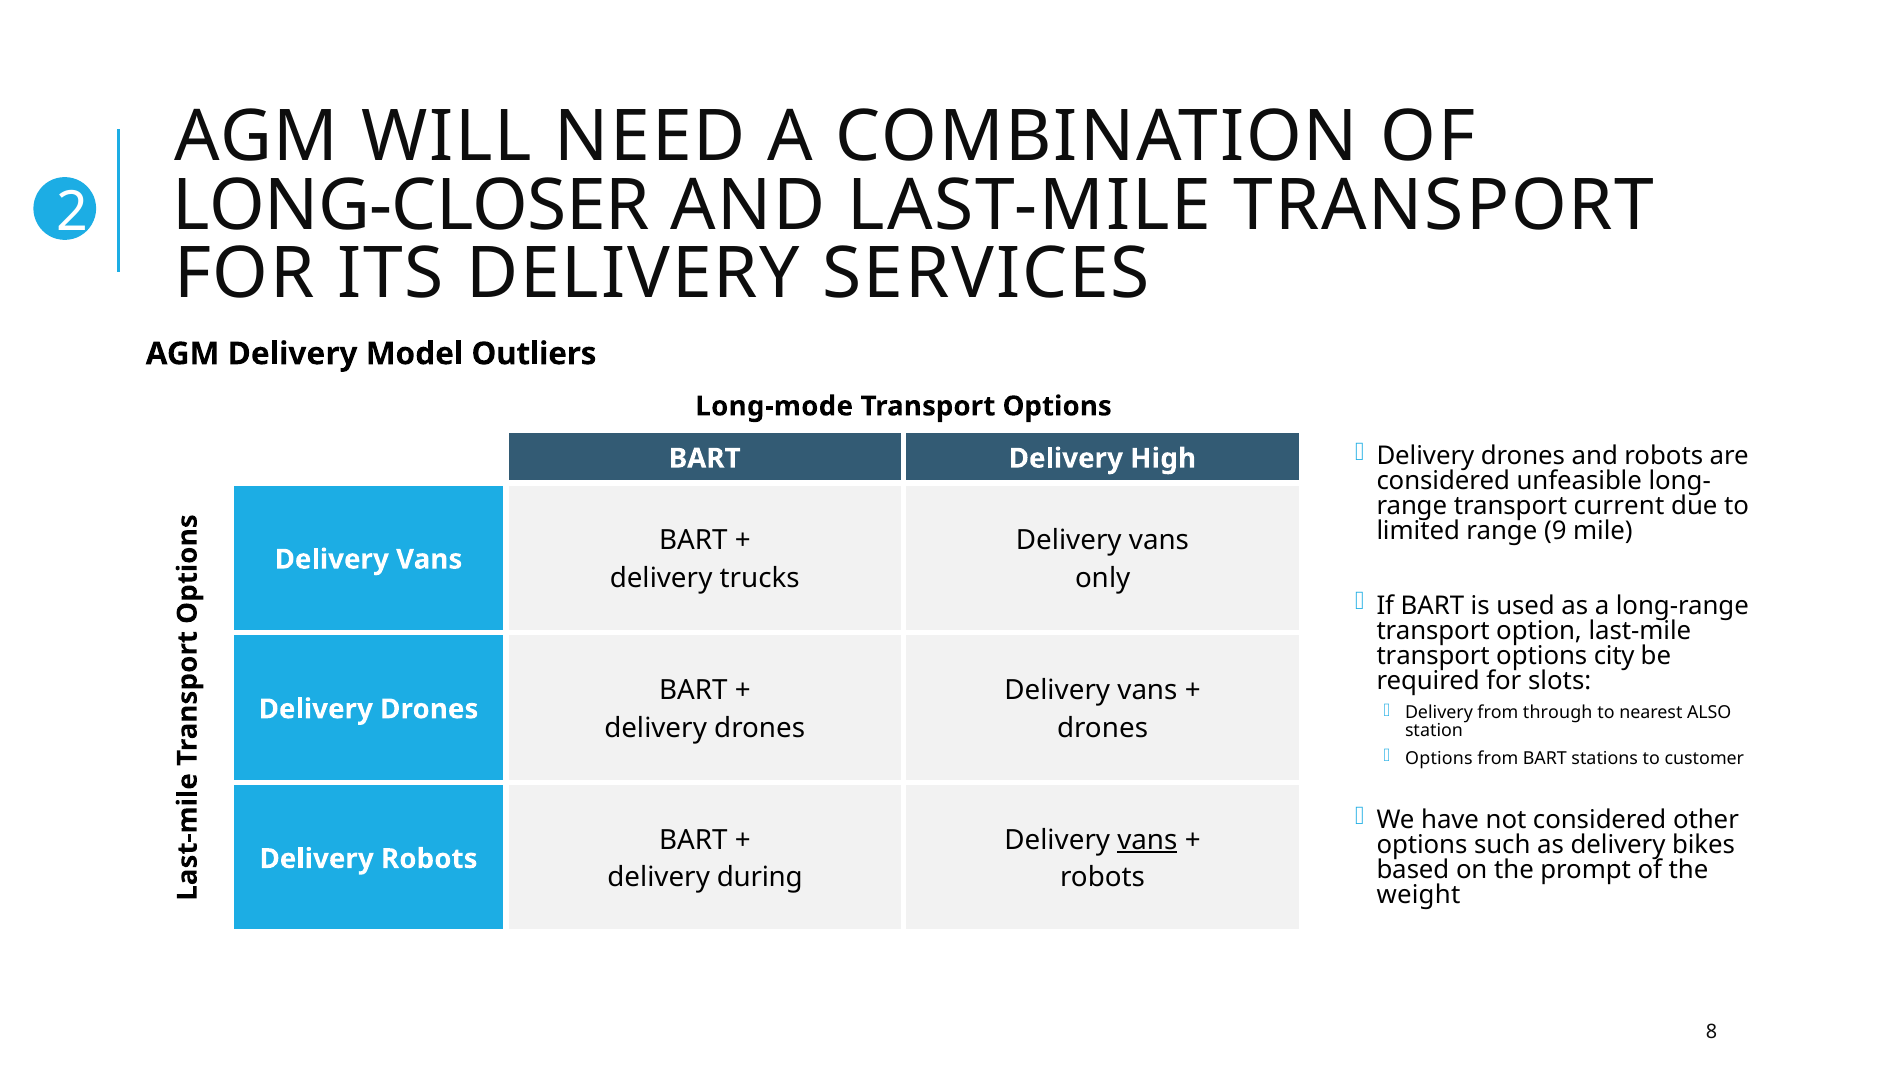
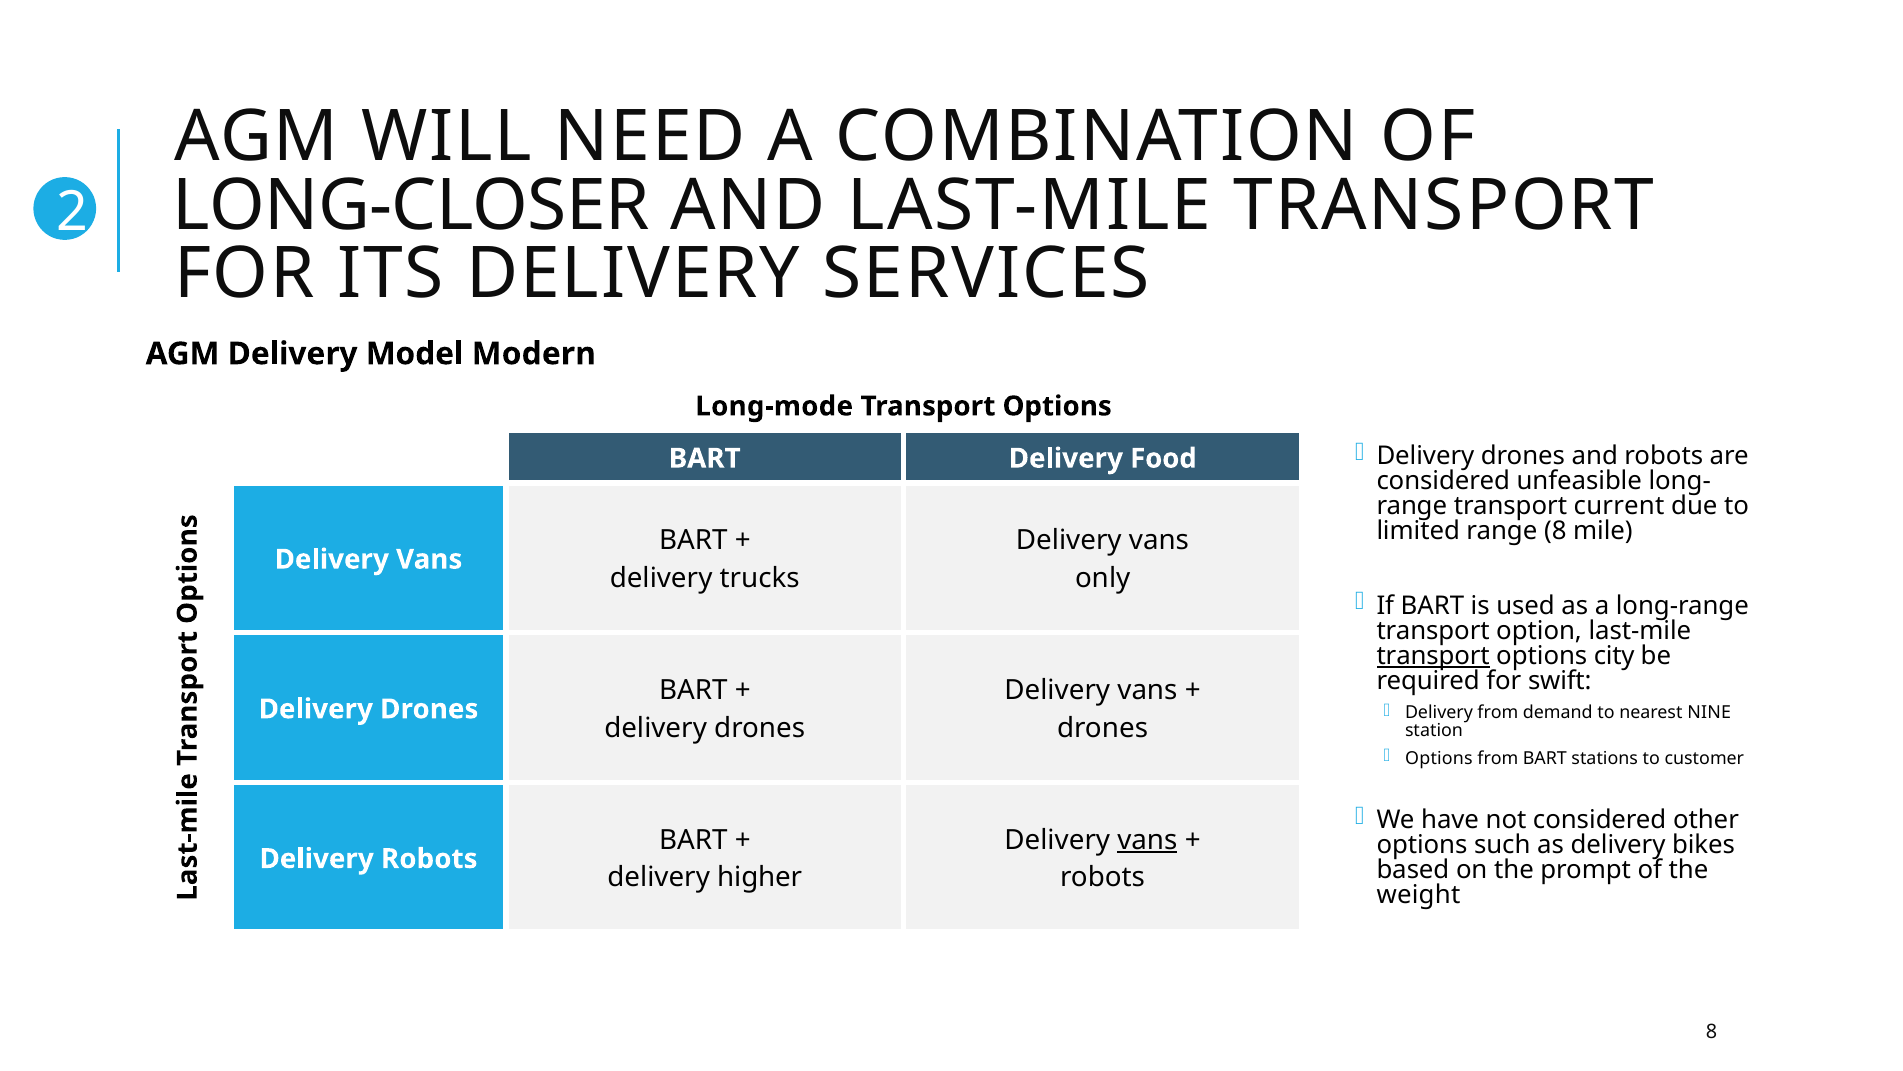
Outliers: Outliers -> Modern (534, 354)
High: High -> Food (1163, 458)
range 9: 9 -> 8 (1555, 531)
transport underline: none -> present (1433, 655)
slots: slots -> swift (1560, 680)
through: through -> demand (1558, 713)
ALSO: ALSO -> NINE (1709, 713)
during: during -> higher (760, 877)
